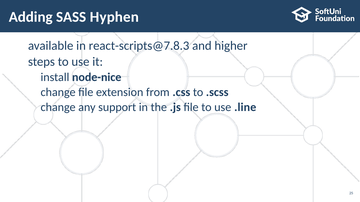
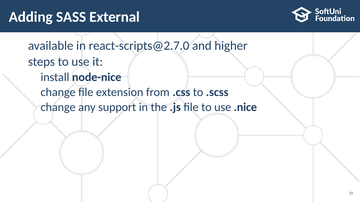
Hyphen: Hyphen -> External (115, 17)
react-scripts@7.8.3: react-scripts@7.8.3 -> react-scripts@2.7.0 (139, 46)
.line: .line -> .nice (245, 107)
